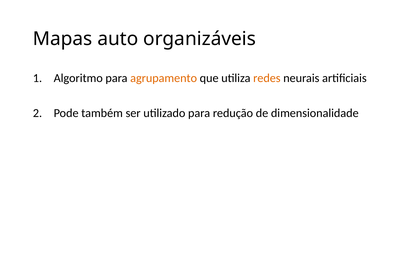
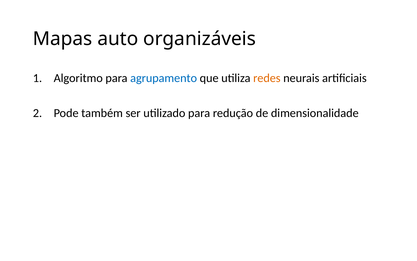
agrupamento colour: orange -> blue (164, 78)
